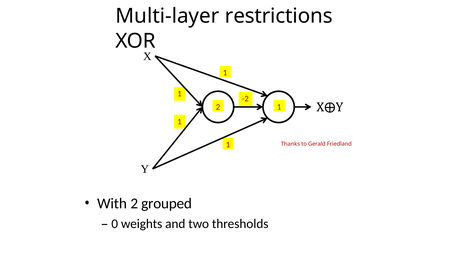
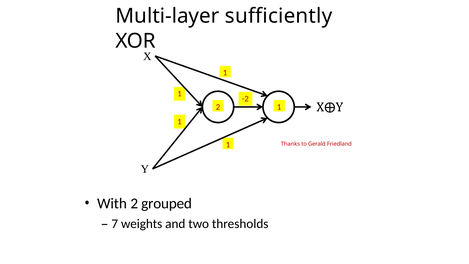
restrictions: restrictions -> sufficiently (279, 16)
0: 0 -> 7 (115, 224)
